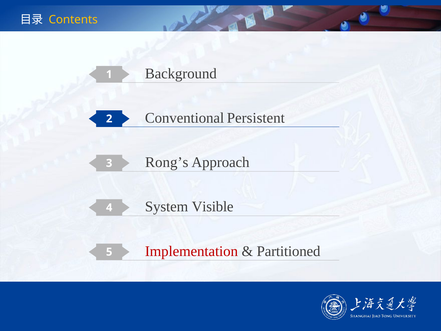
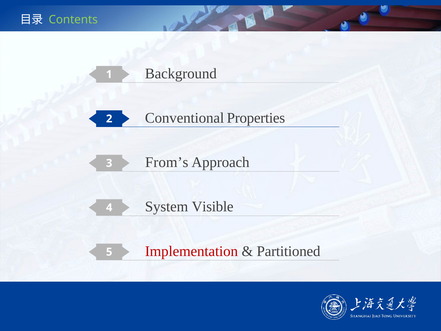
Contents colour: yellow -> light green (73, 20)
Persistent: Persistent -> Properties (256, 118)
Rong’s: Rong’s -> From’s (167, 162)
